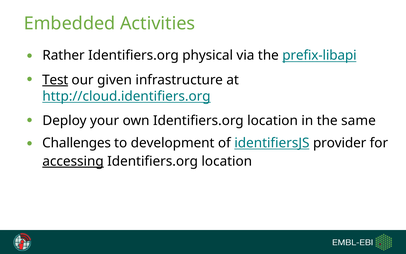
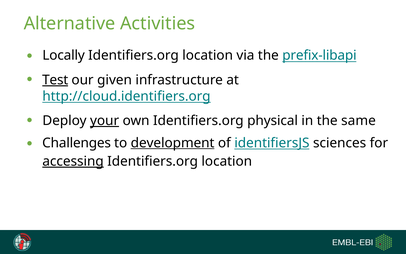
Embedded: Embedded -> Alternative (70, 23)
Rather: Rather -> Locally (64, 55)
physical: physical -> location (208, 55)
your underline: none -> present (105, 121)
own Identifiers.org location: location -> physical (273, 121)
development underline: none -> present (173, 143)
provider: provider -> sciences (340, 143)
